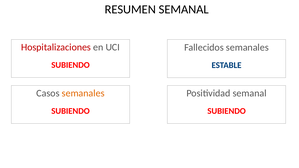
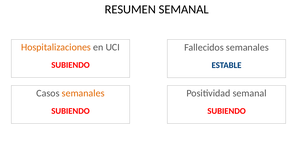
Hospitalizaciones colour: red -> orange (56, 47)
